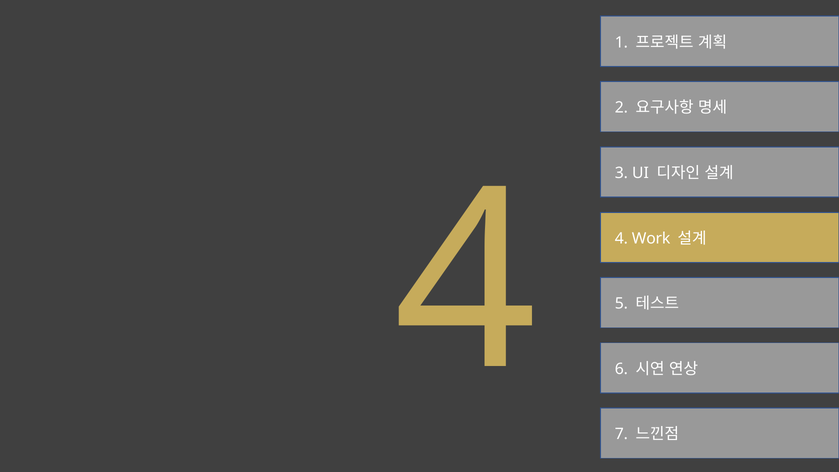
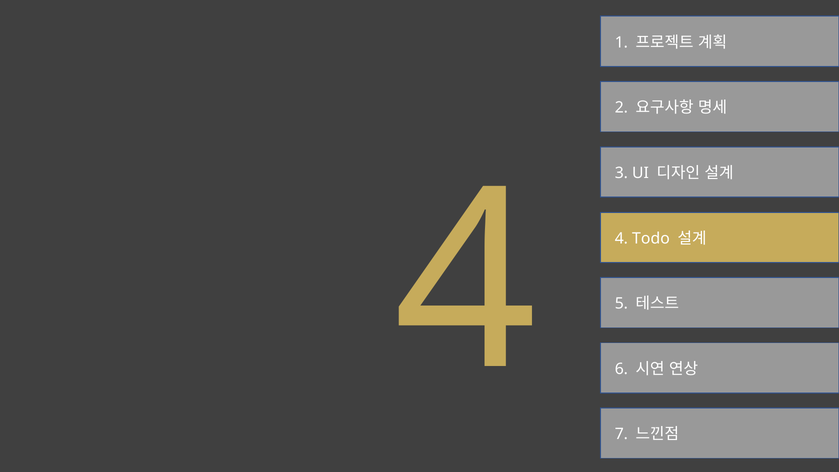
Work: Work -> Todo (651, 239)
